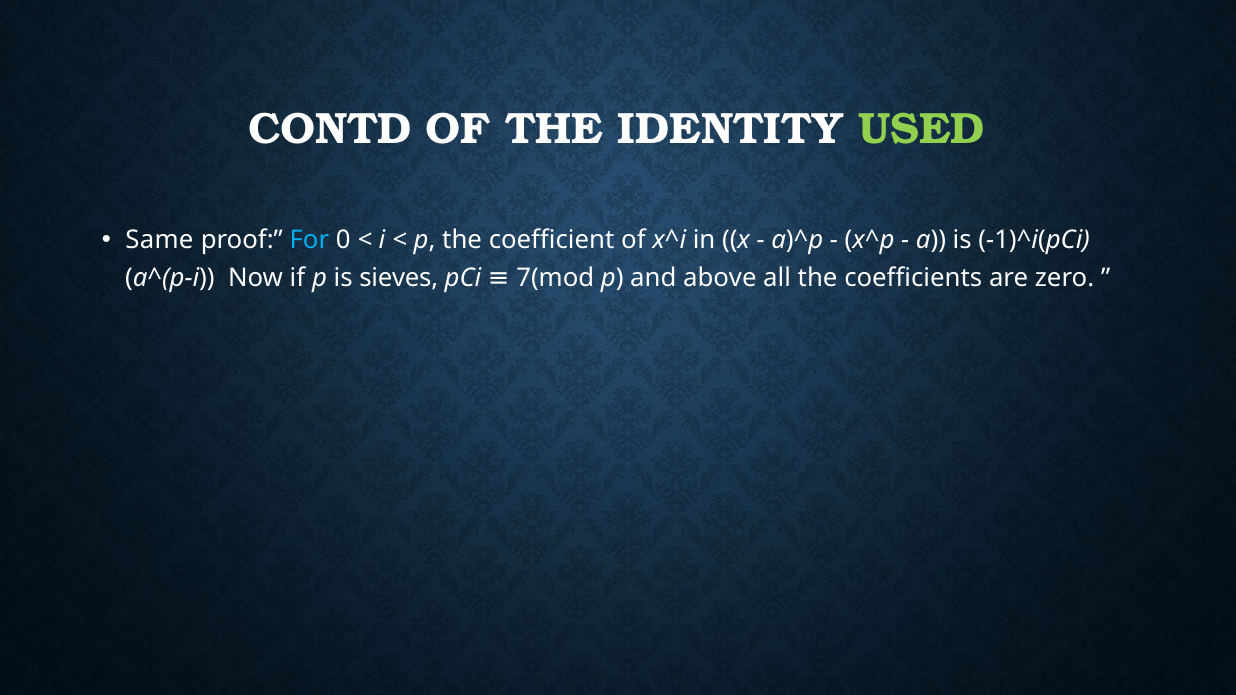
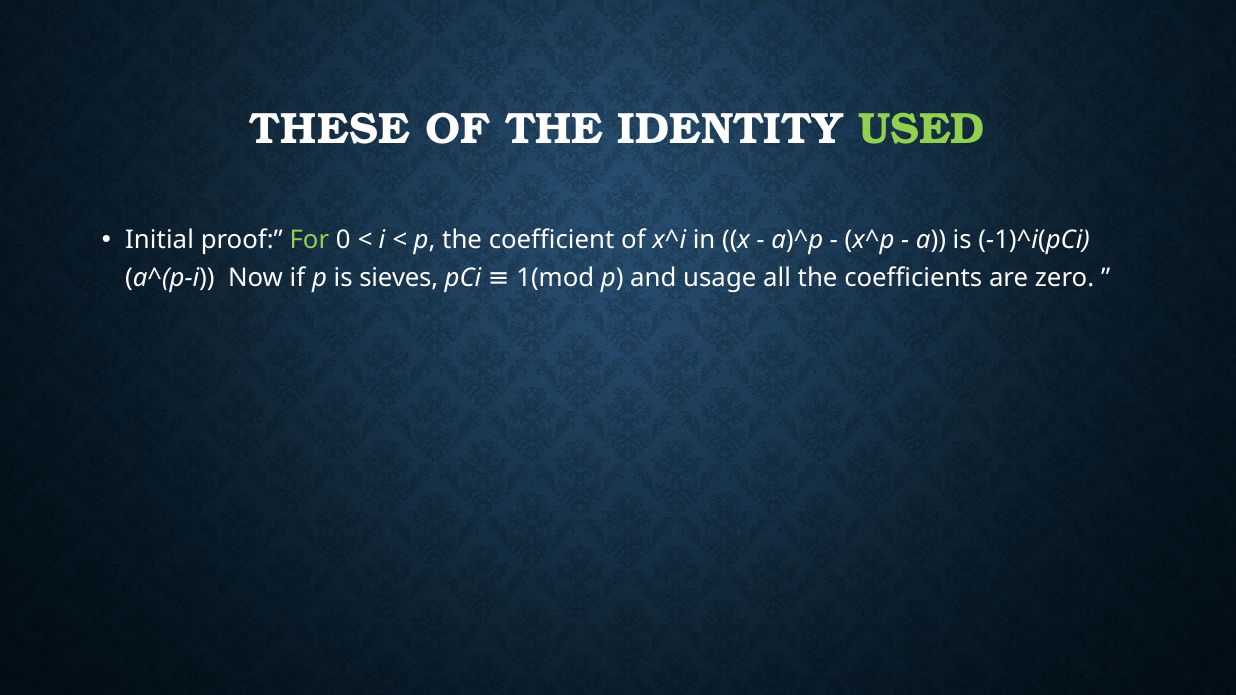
CONTD: CONTD -> THESE (330, 129)
Same: Same -> Initial (159, 241)
For colour: light blue -> light green (309, 241)
7(mod: 7(mod -> 1(mod (555, 278)
above: above -> usage (720, 278)
